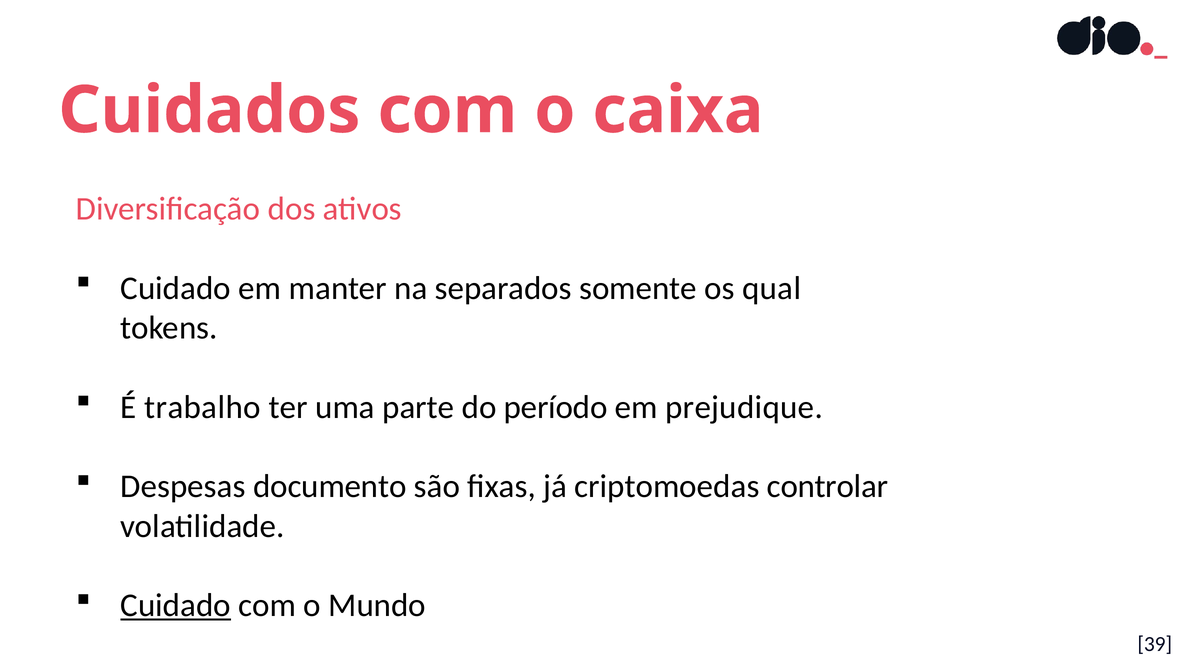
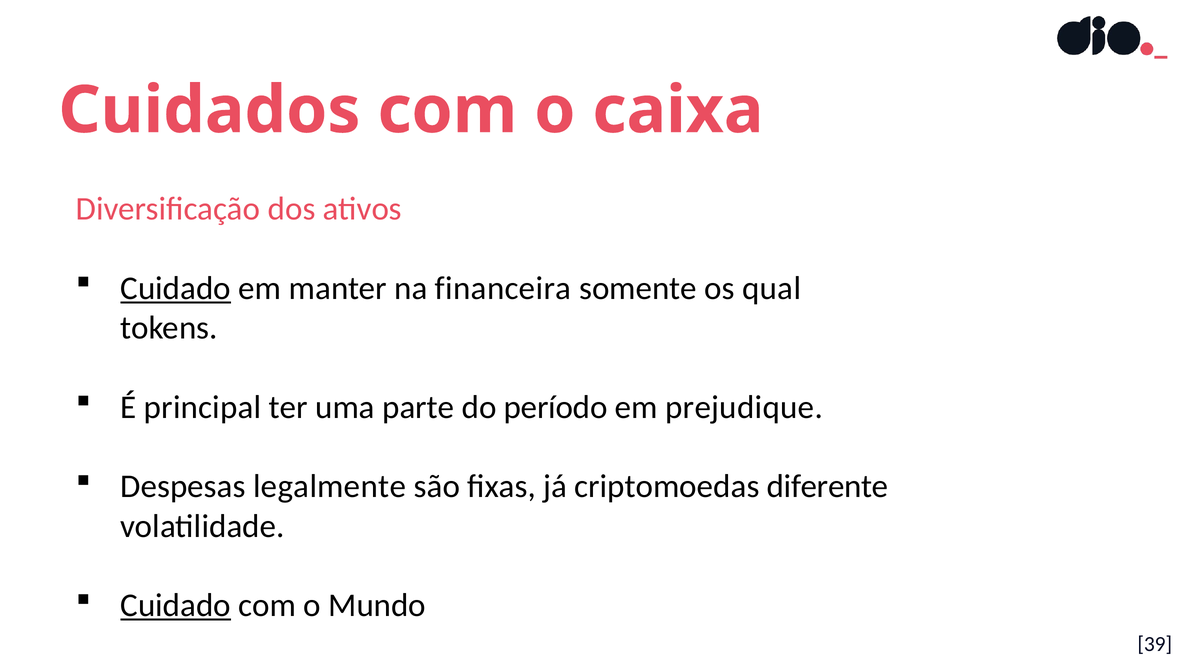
Cuidado underline: none -> present (176, 288)
separados: separados -> financeira (503, 288)
trabalho: trabalho -> principal (203, 407)
documento: documento -> legalmente (330, 486)
controlar: controlar -> diferente (828, 486)
